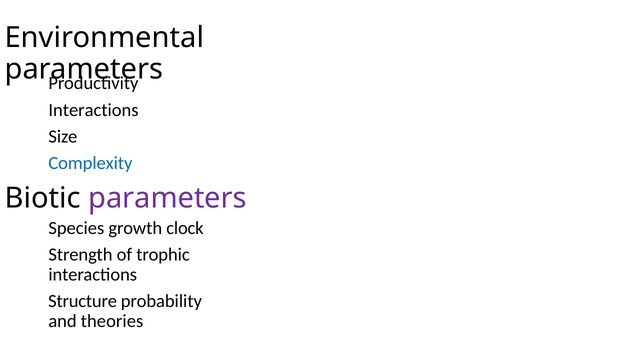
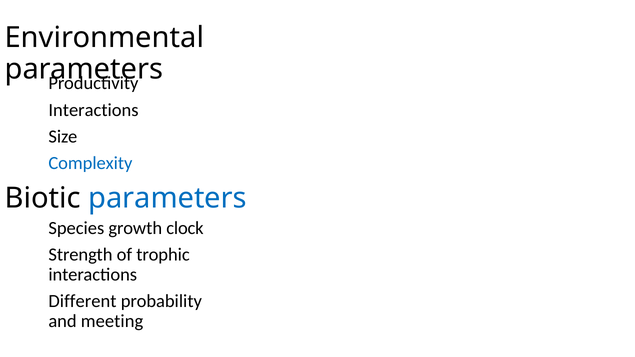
parameters colour: purple -> blue (167, 198)
Structure: Structure -> Different (82, 301)
theories: theories -> meeting (112, 321)
